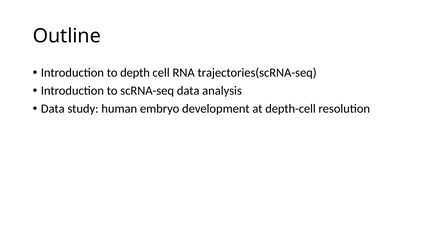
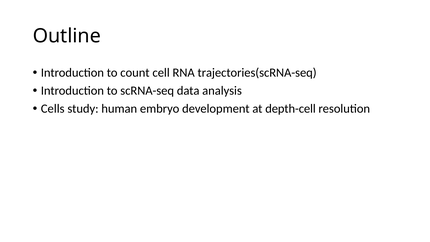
depth: depth -> count (135, 73)
Data: Data -> Cells (53, 109)
